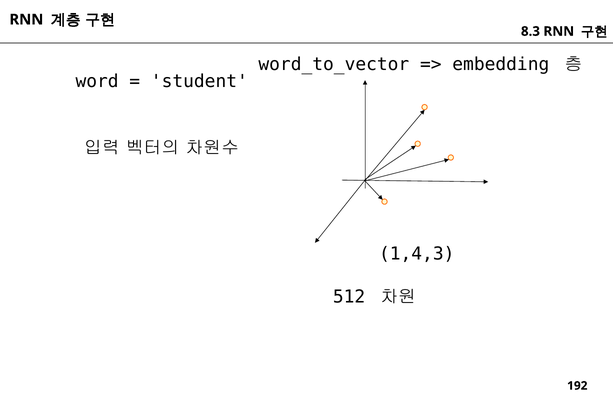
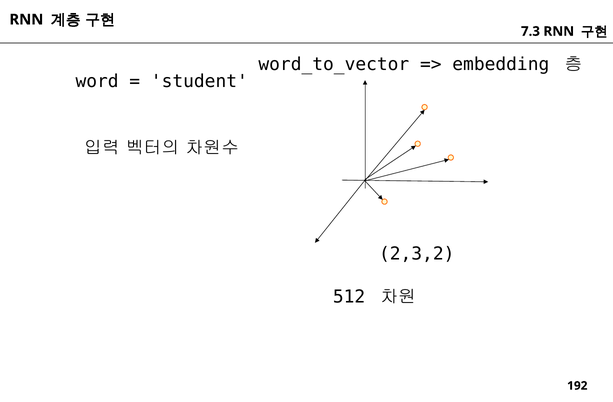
8.3: 8.3 -> 7.3 (530, 31)
1,4,3: 1,4,3 -> 2,3,2 (417, 254)
